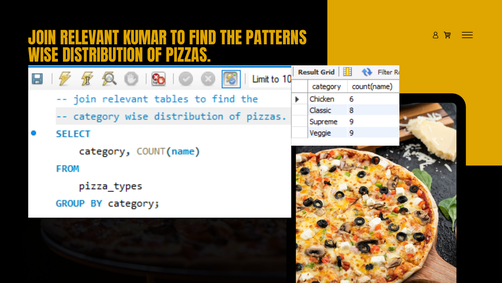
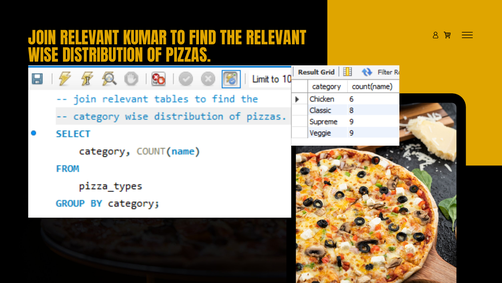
THE PATTERNS: PATTERNS -> RELEVANT (276, 39)
